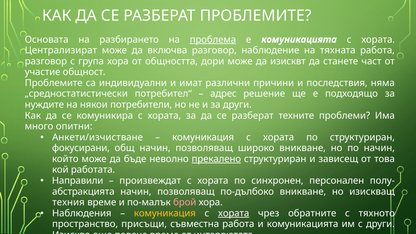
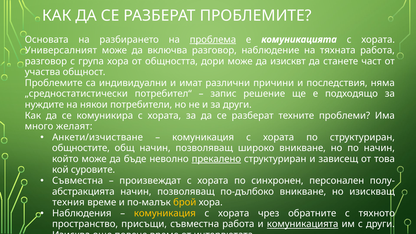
Централизират: Централизират -> Универсалният (61, 50)
участие: участие -> участва (43, 72)
адрес: адрес -> запис (223, 94)
опитни: опитни -> желаят (74, 126)
фокусирани: фокусирани -> общностите (81, 148)
работата: работата -> суровите (93, 170)
Направили: Направили -> Съвместна (78, 181)
брой colour: pink -> yellow (185, 202)
хората underline: present -> none (234, 213)
комуникацията underline: none -> present (303, 224)
